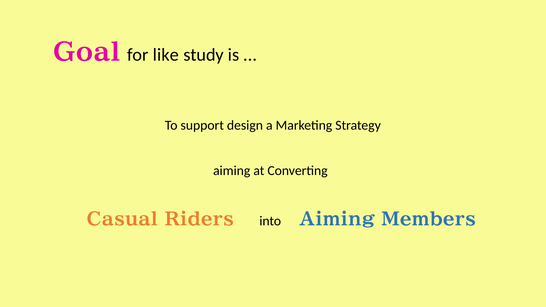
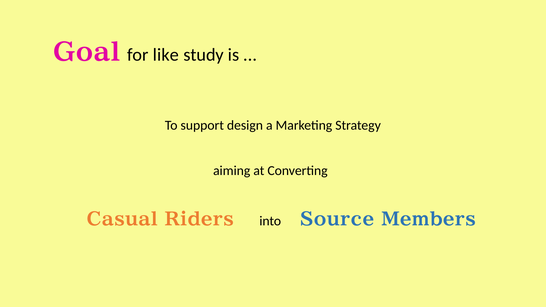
into Aiming: Aiming -> Source (337, 220)
